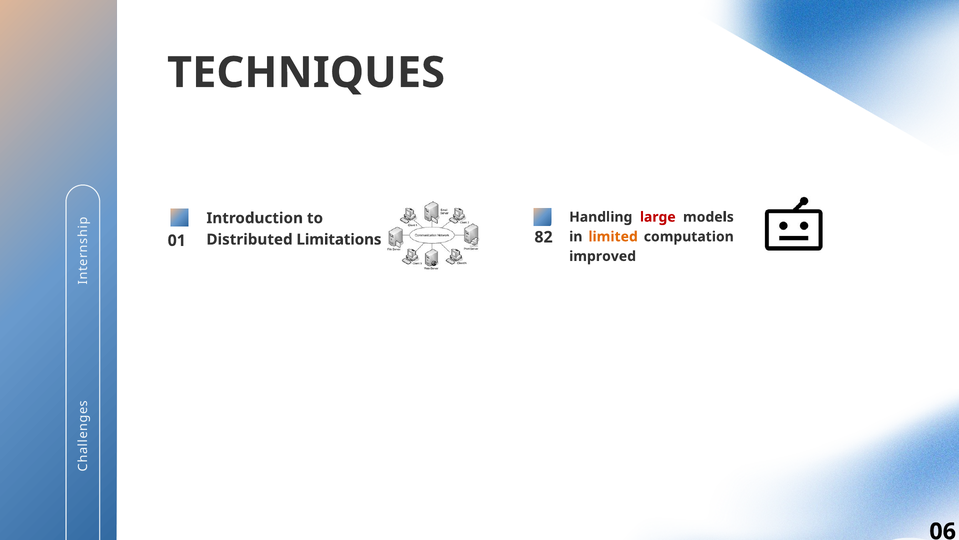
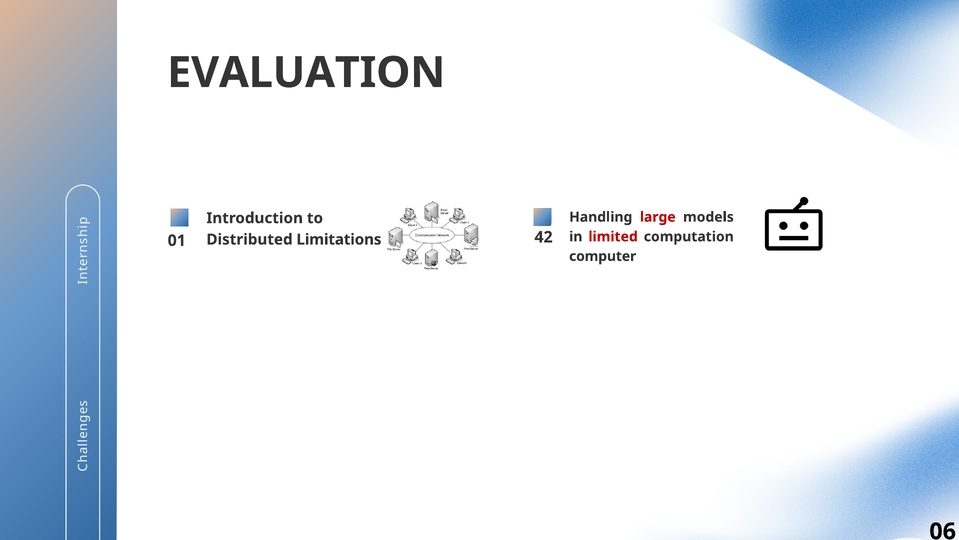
TECHNIQUES: TECHNIQUES -> EVALUATION (306, 73)
limited colour: orange -> red (613, 236)
82: 82 -> 42 (544, 237)
improved: improved -> computer (603, 256)
